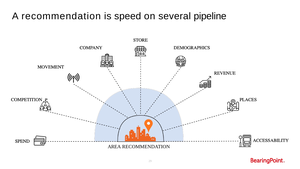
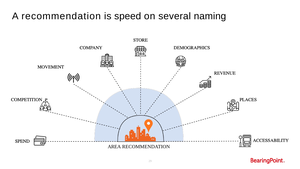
pipeline: pipeline -> naming (210, 16)
